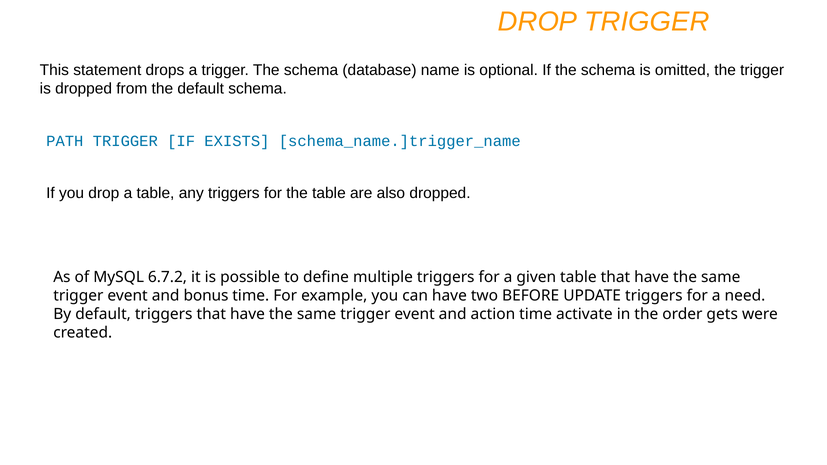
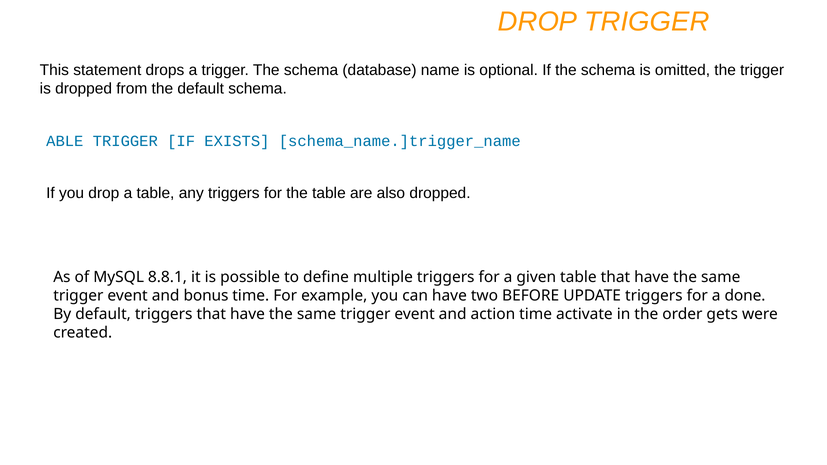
PATH: PATH -> ABLE (65, 141)
6.7.2: 6.7.2 -> 8.8.1 (168, 277)
need: need -> done (745, 296)
